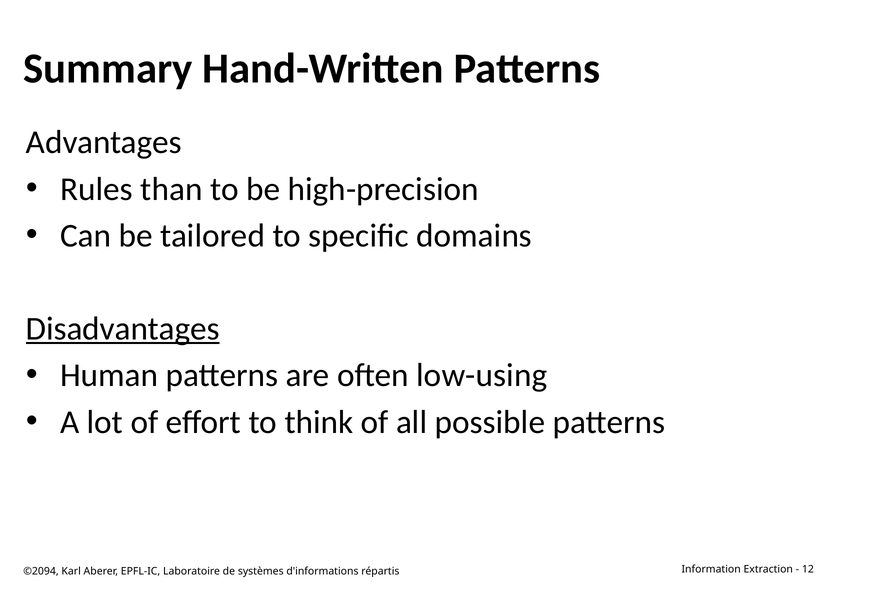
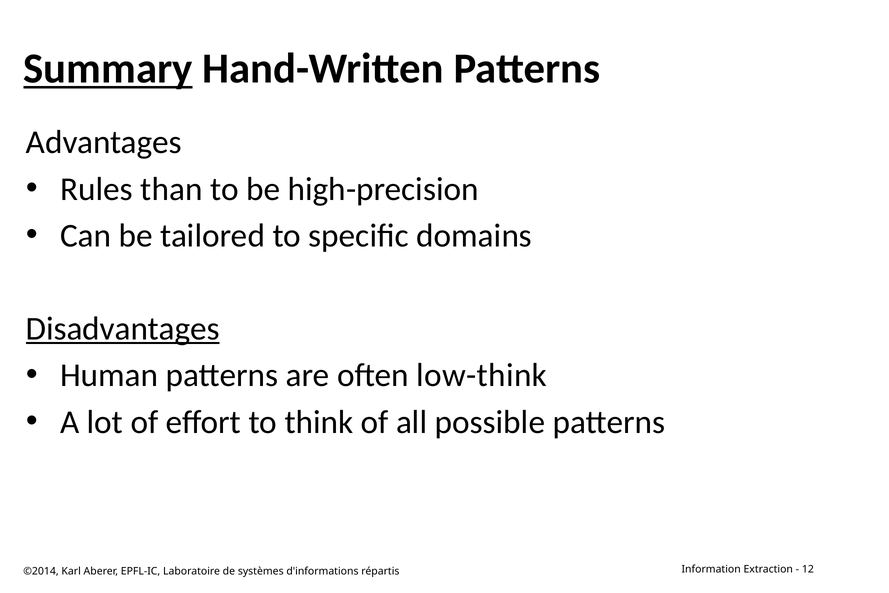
Summary underline: none -> present (108, 69)
low-using: low-using -> low-think (482, 375)
©2094: ©2094 -> ©2014 (41, 571)
